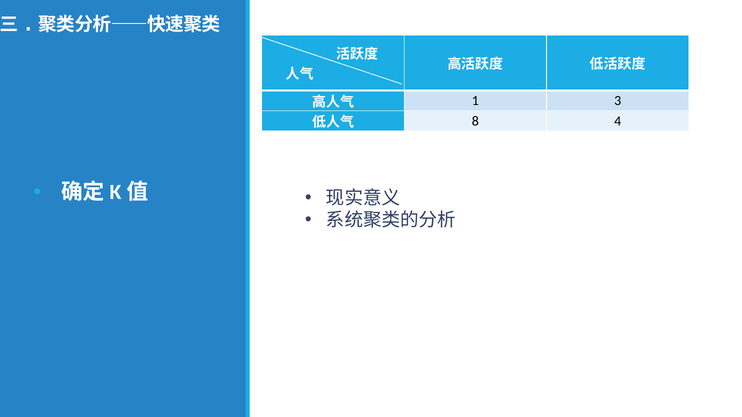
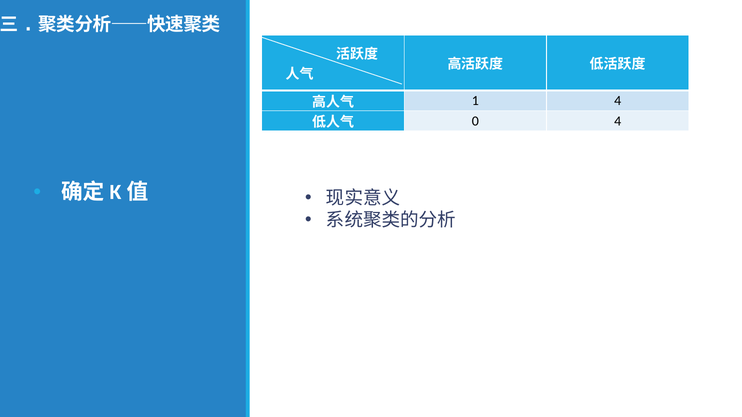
1 3: 3 -> 4 (618, 101)
8: 8 -> 0 (475, 121)
